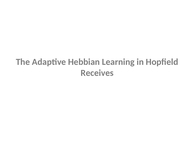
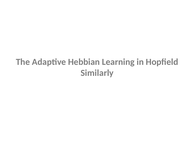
Receives: Receives -> Similarly (97, 73)
